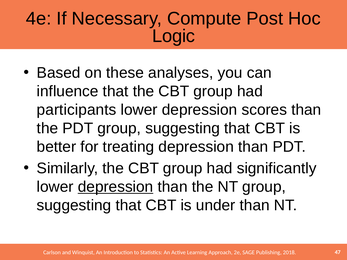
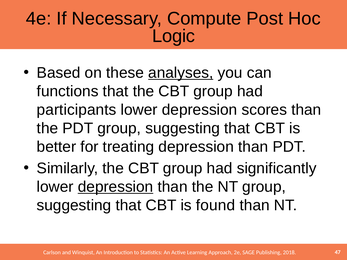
analyses underline: none -> present (181, 73)
influence: influence -> functions (68, 91)
under: under -> found (216, 205)
